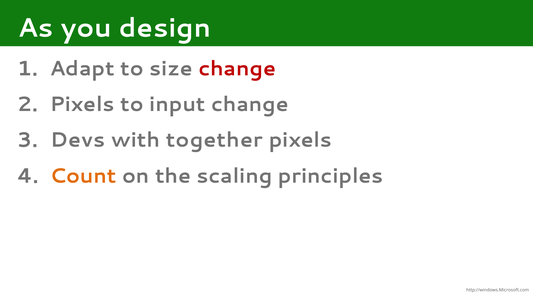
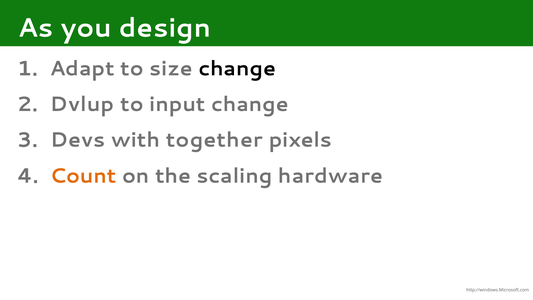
change colour: red -> black (237, 69)
Pixels: Pixels -> Dvlup (82, 104)
principles: principles -> hardware (331, 176)
